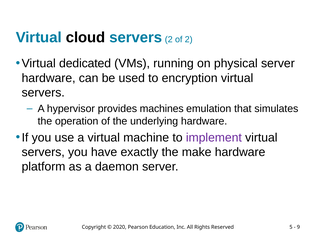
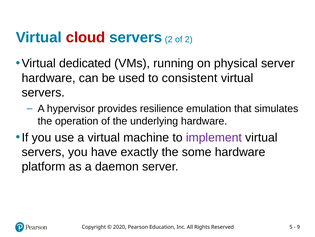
cloud colour: black -> red (86, 37)
encryption: encryption -> consistent (190, 78)
machines: machines -> resilience (162, 108)
make: make -> some (197, 152)
